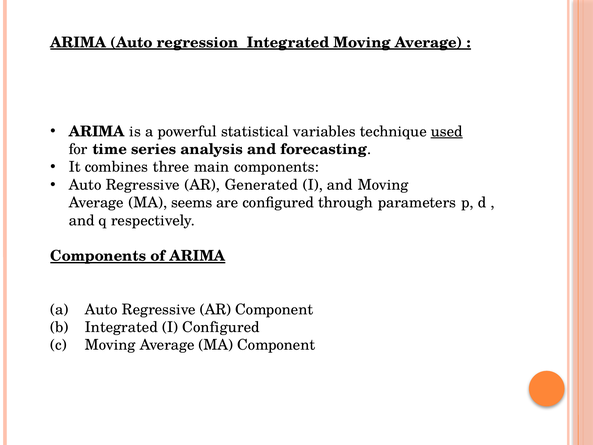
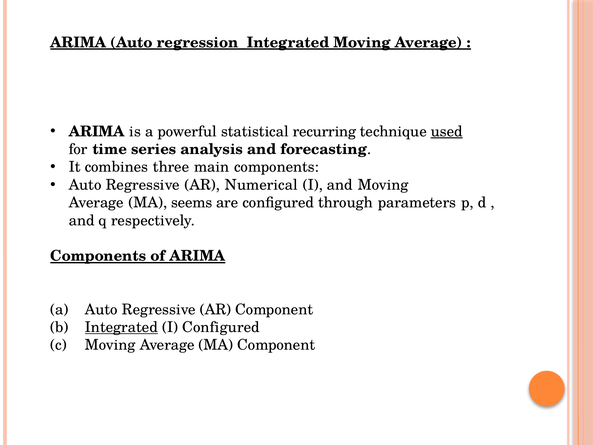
variables: variables -> recurring (324, 131)
Generated: Generated -> Numerical (261, 185)
Integrated underline: none -> present (121, 327)
